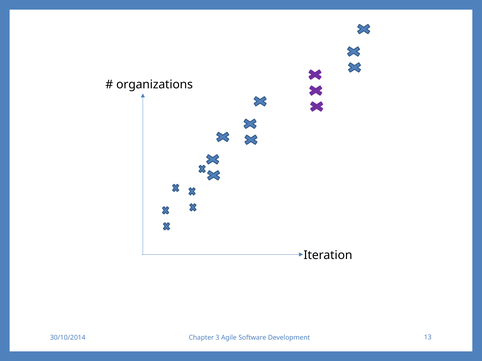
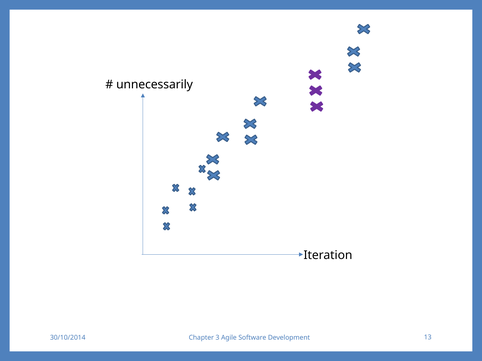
organizations: organizations -> unnecessarily (155, 85)
